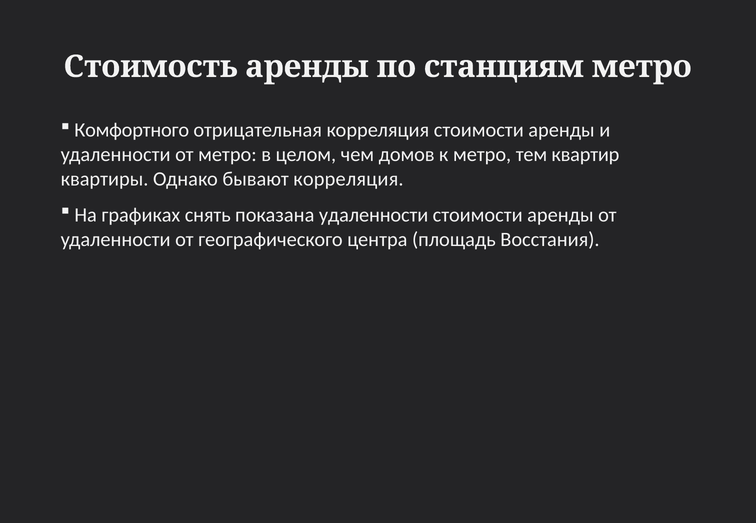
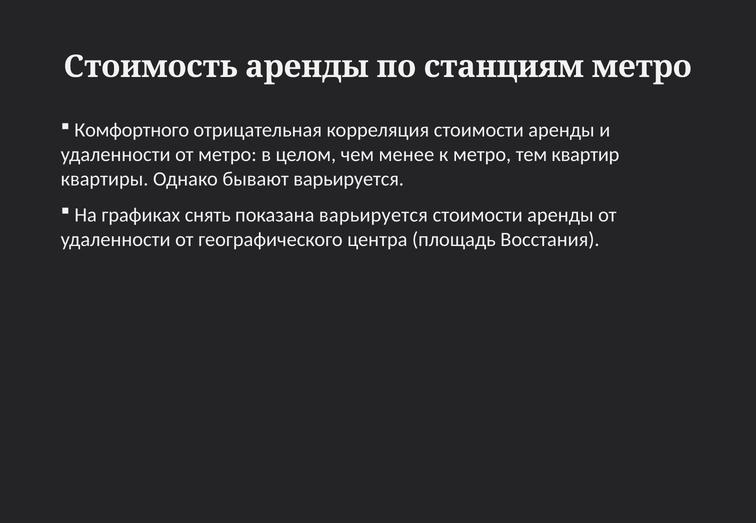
домов: домов -> менее (406, 155)
бывают корреляция: корреляция -> варьируется (349, 179)
показана удаленности: удаленности -> варьируется (373, 215)
